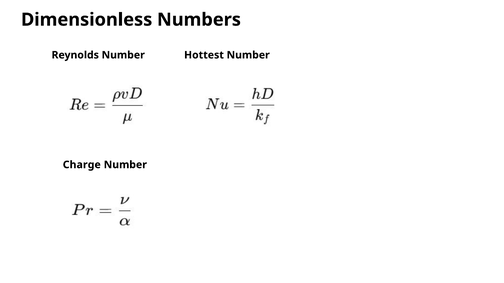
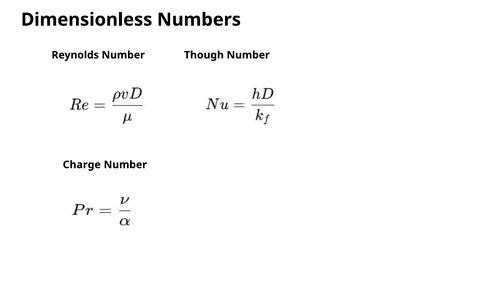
Hottest: Hottest -> Though (204, 55)
